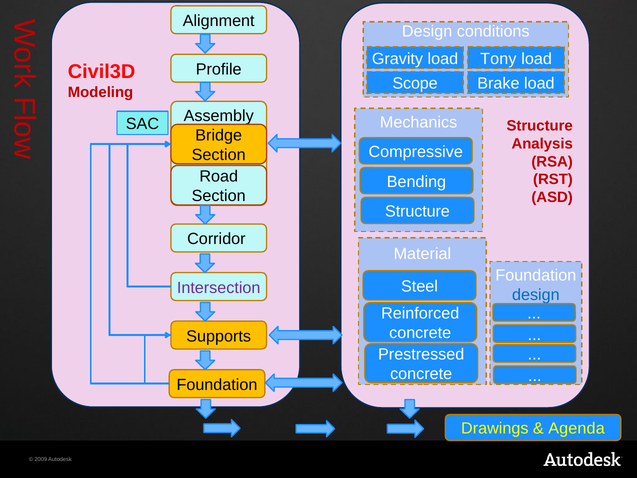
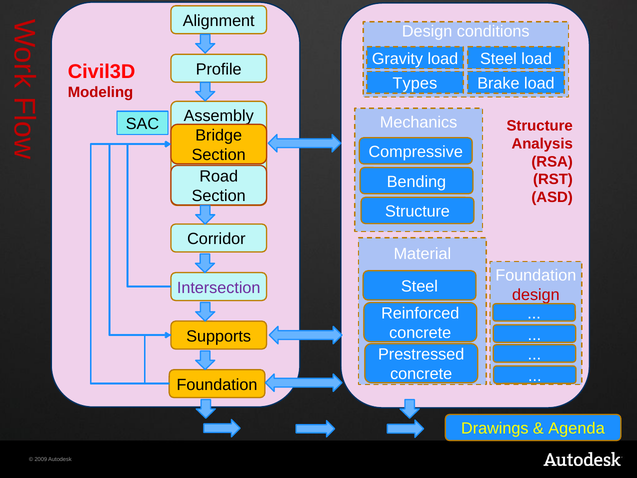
load Tony: Tony -> Steel (498, 59)
Scope: Scope -> Types (415, 83)
design colour: blue -> red (536, 295)
